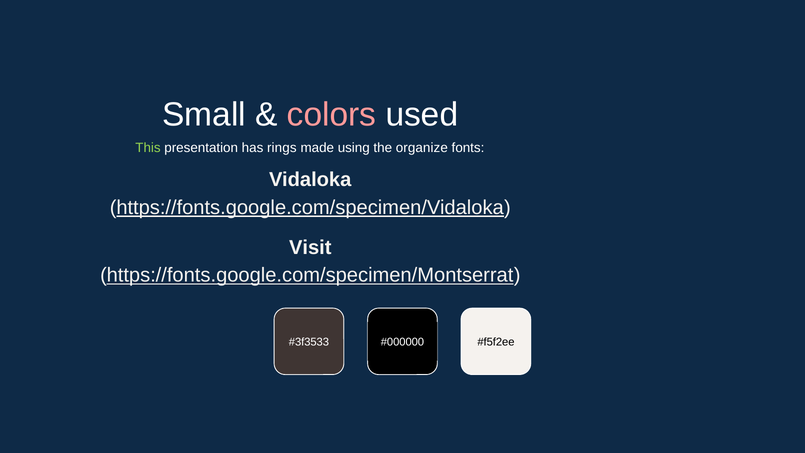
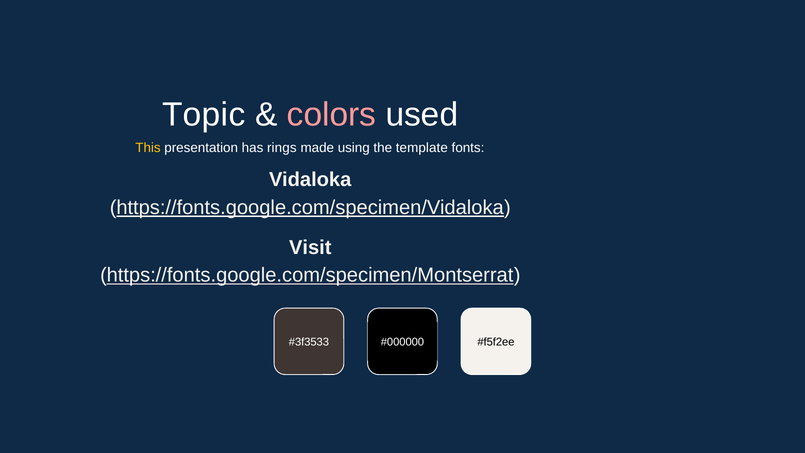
Small: Small -> Topic (204, 115)
This colour: light green -> yellow (148, 148)
organize: organize -> template (422, 148)
